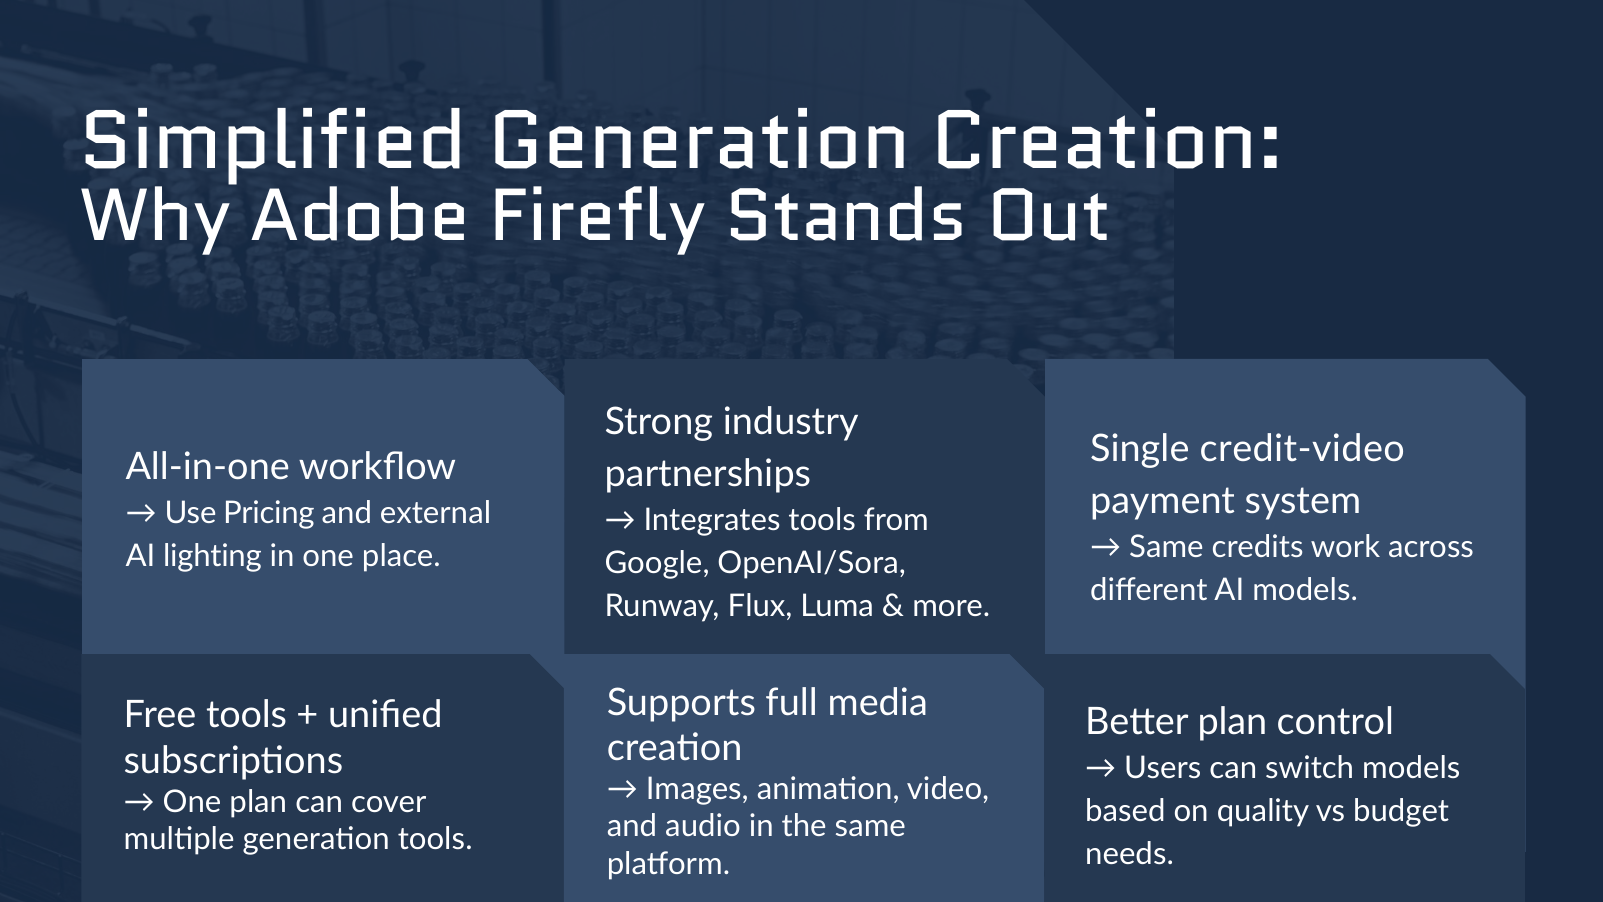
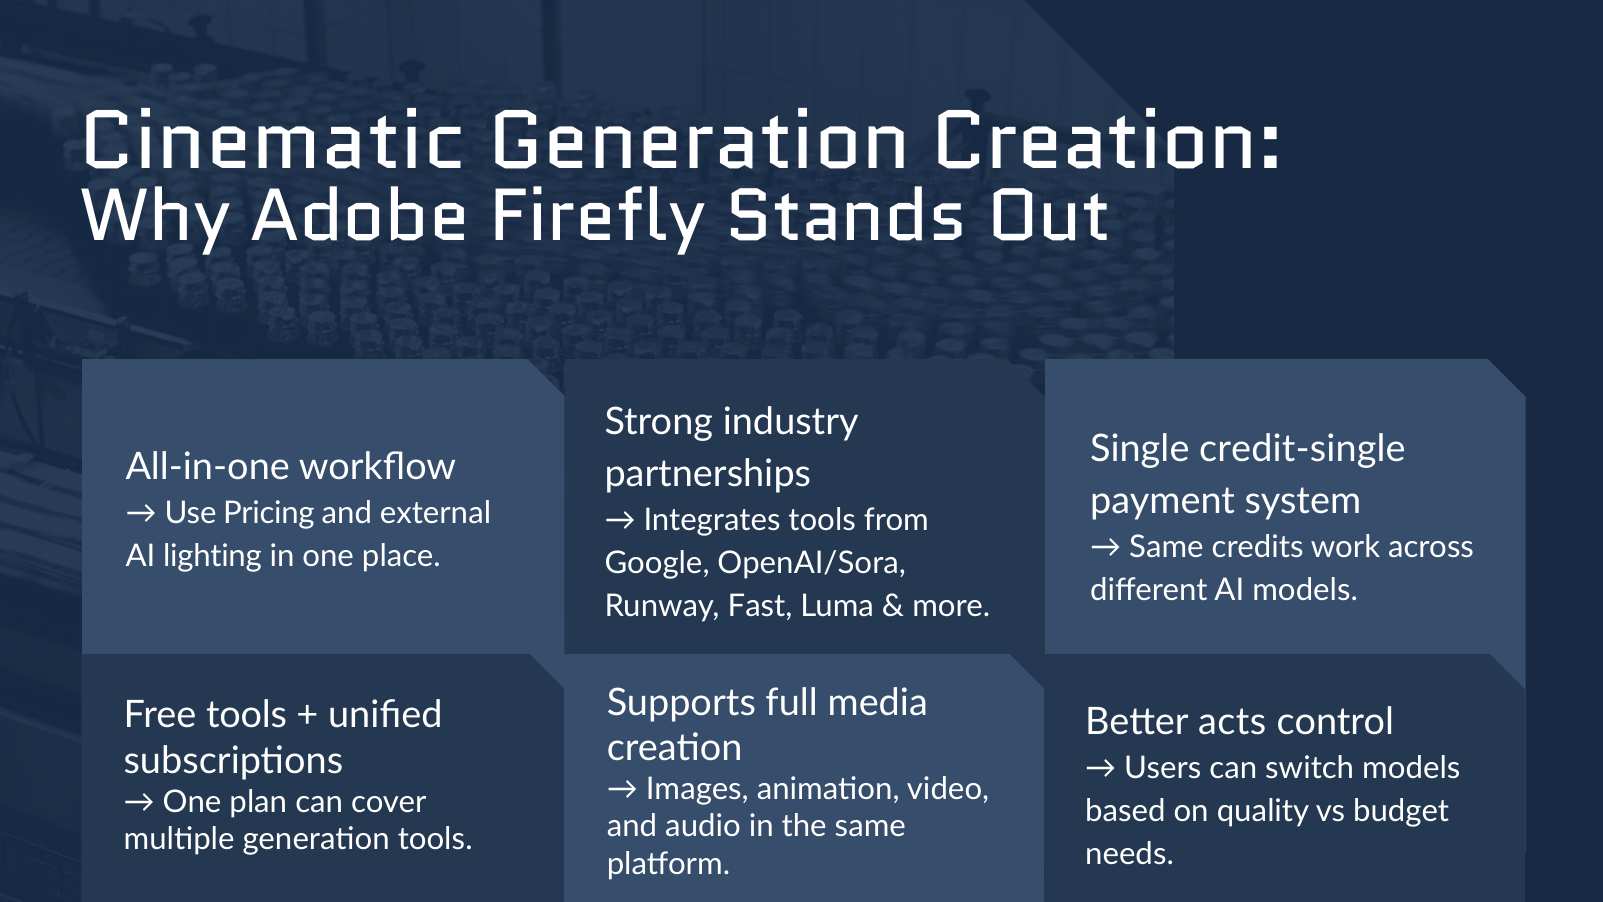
Simplified: Simplified -> Cinematic (273, 141)
credit-video: credit-video -> credit-single (1302, 449)
Flux: Flux -> Fast (760, 606)
Better plan: plan -> acts (1232, 722)
